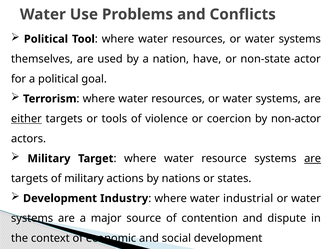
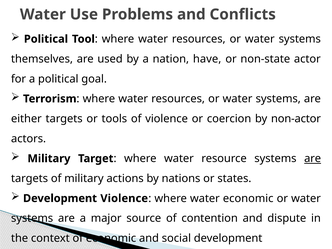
either underline: present -> none (26, 119)
Development Industry: Industry -> Violence (124, 198)
water industrial: industrial -> economic (248, 198)
